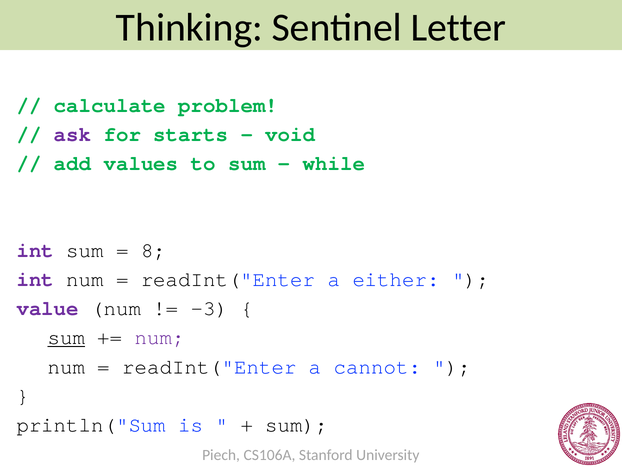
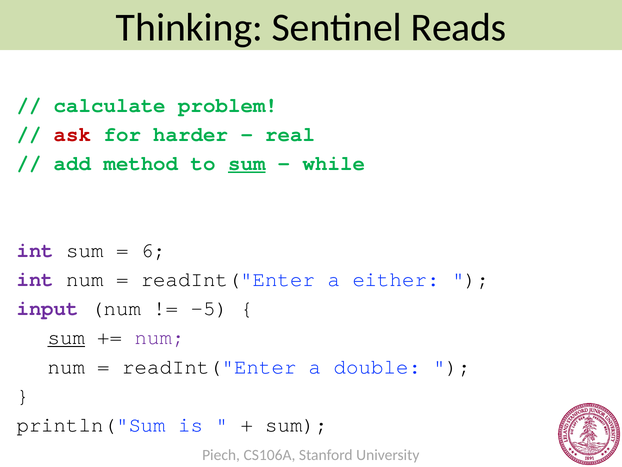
Letter: Letter -> Reads (459, 28)
ask colour: purple -> red (73, 134)
starts: starts -> harder (191, 134)
void: void -> real (290, 134)
values: values -> method (141, 163)
sum underline: none -> present (247, 163)
8: 8 -> 6 (153, 250)
value: value -> input (48, 308)
-3: -3 -> -5 (209, 308)
cannot: cannot -> double (377, 366)
